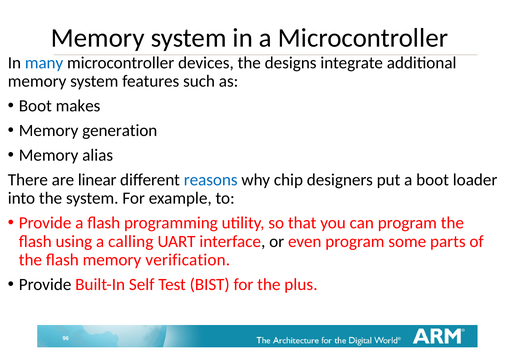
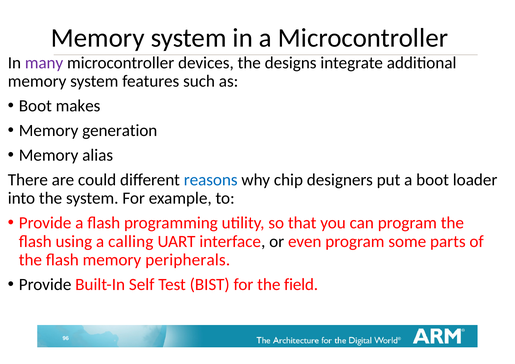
many colour: blue -> purple (44, 63)
linear: linear -> could (97, 180)
verification: verification -> peripherals (188, 260)
plus: plus -> field (301, 285)
